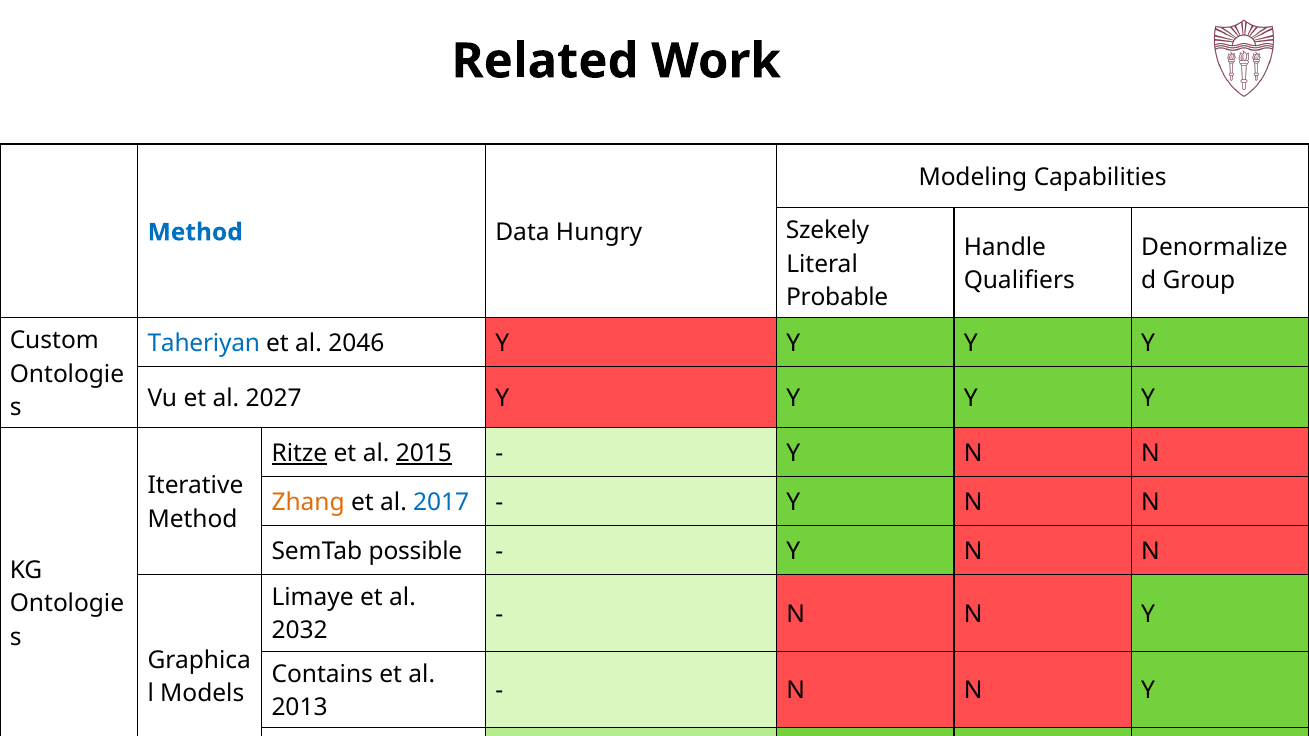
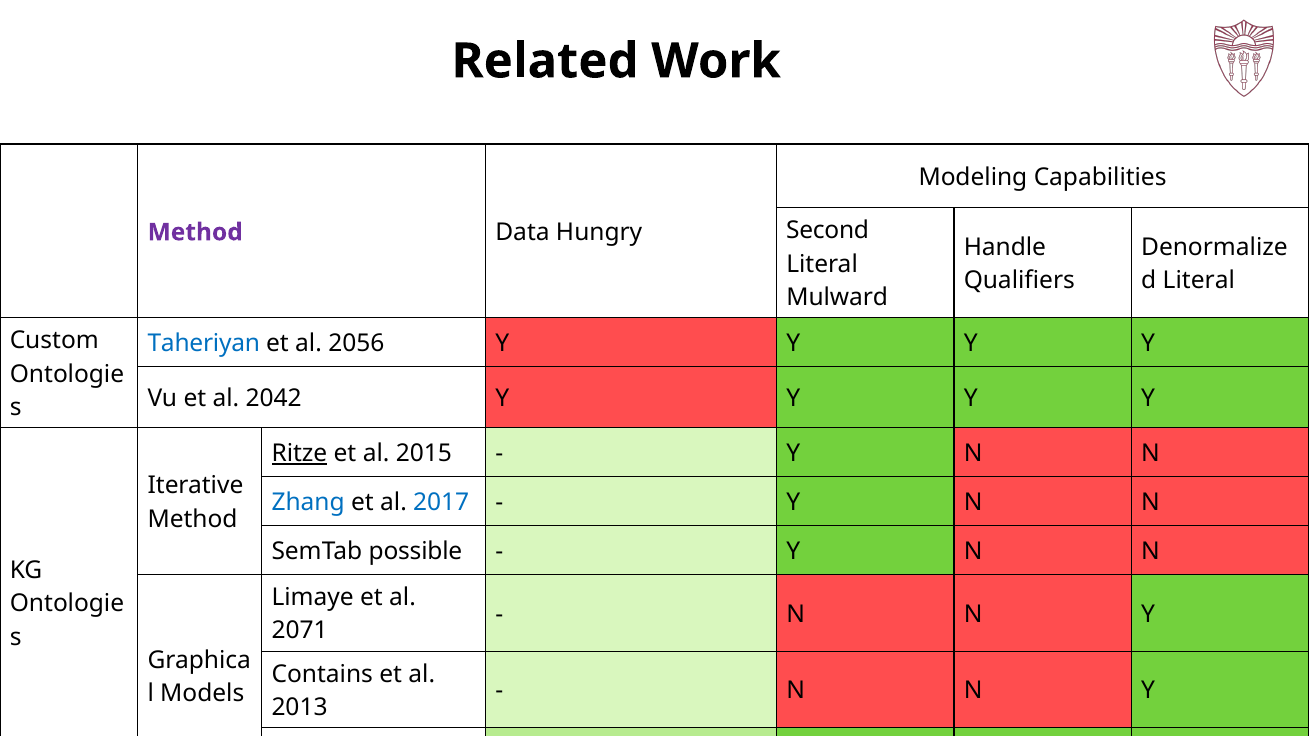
Szekely: Szekely -> Second (828, 231)
Method colour: blue -> purple (195, 232)
Group: Group -> Literal (1199, 281)
Probable: Probable -> Mulward (837, 298)
2046: 2046 -> 2056 (356, 344)
2027: 2027 -> 2042 (274, 399)
2015 underline: present -> none (424, 454)
Zhang colour: orange -> blue (308, 503)
2032: 2032 -> 2071 (300, 631)
